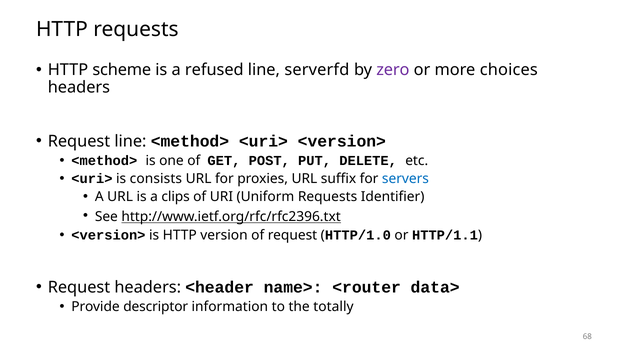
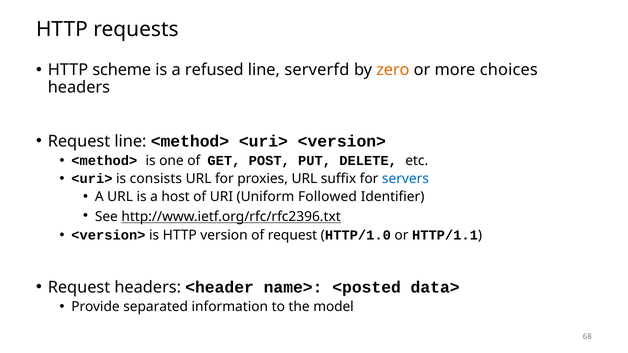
zero colour: purple -> orange (393, 70)
clips: clips -> host (176, 197)
Uniform Requests: Requests -> Followed (327, 197)
<router: <router -> <posted (367, 287)
descriptor: descriptor -> separated (156, 307)
totally: totally -> model (334, 307)
